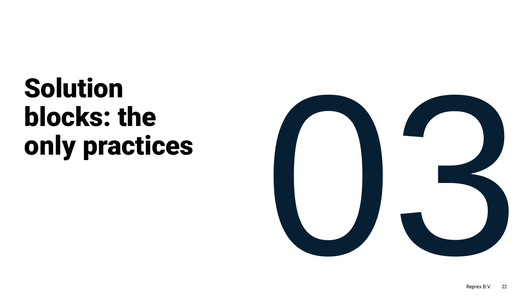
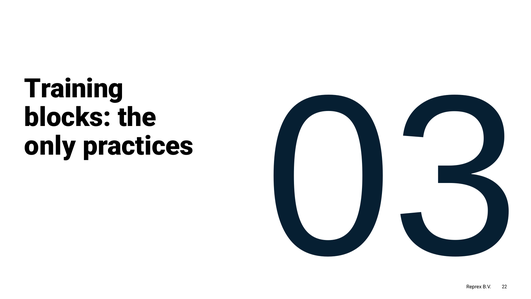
Solution: Solution -> Training (74, 88)
